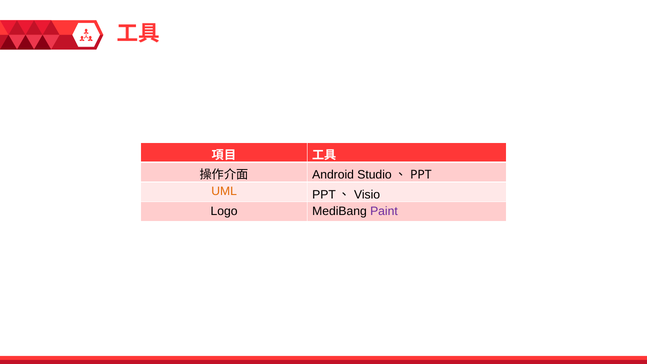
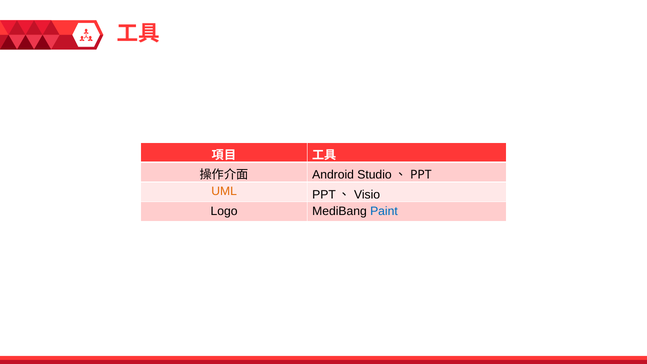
Paint colour: purple -> blue (384, 211)
